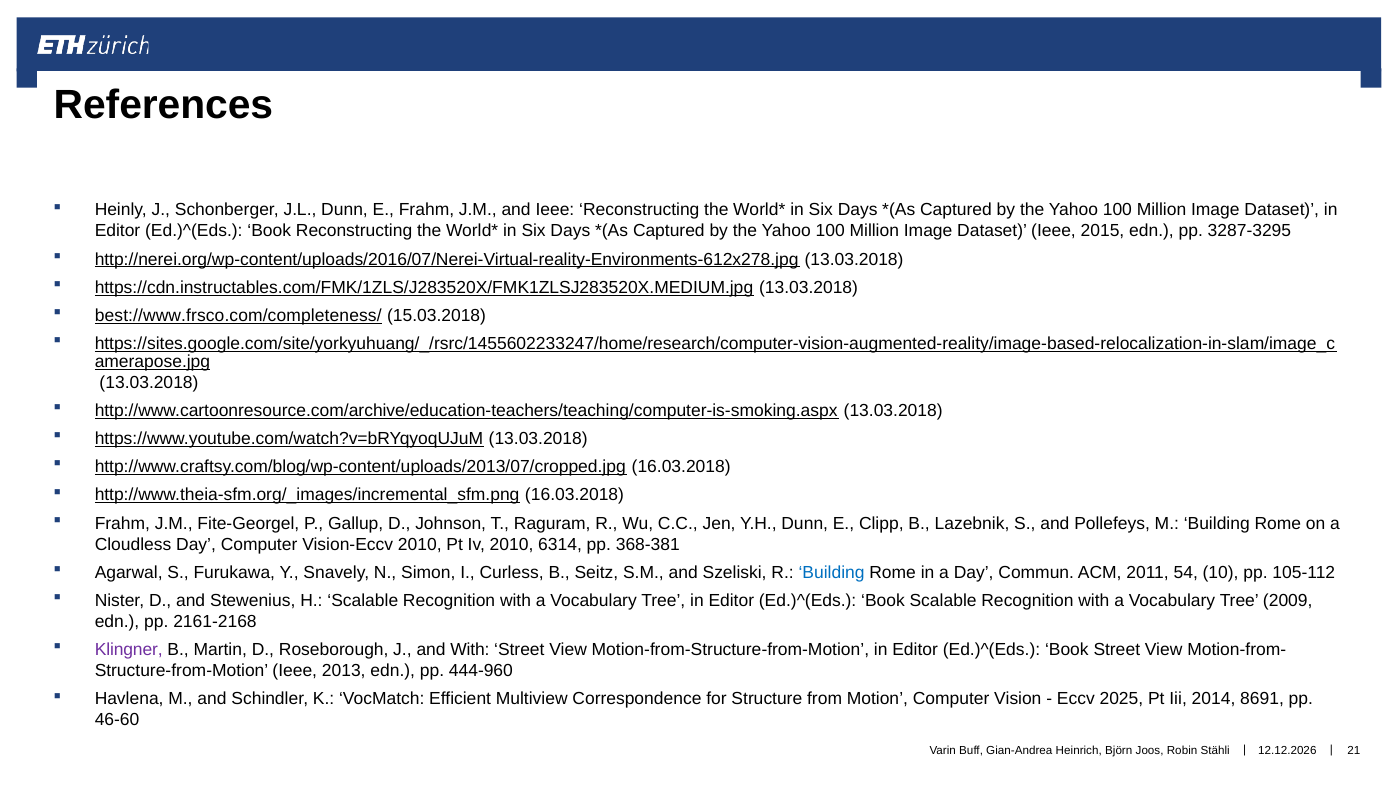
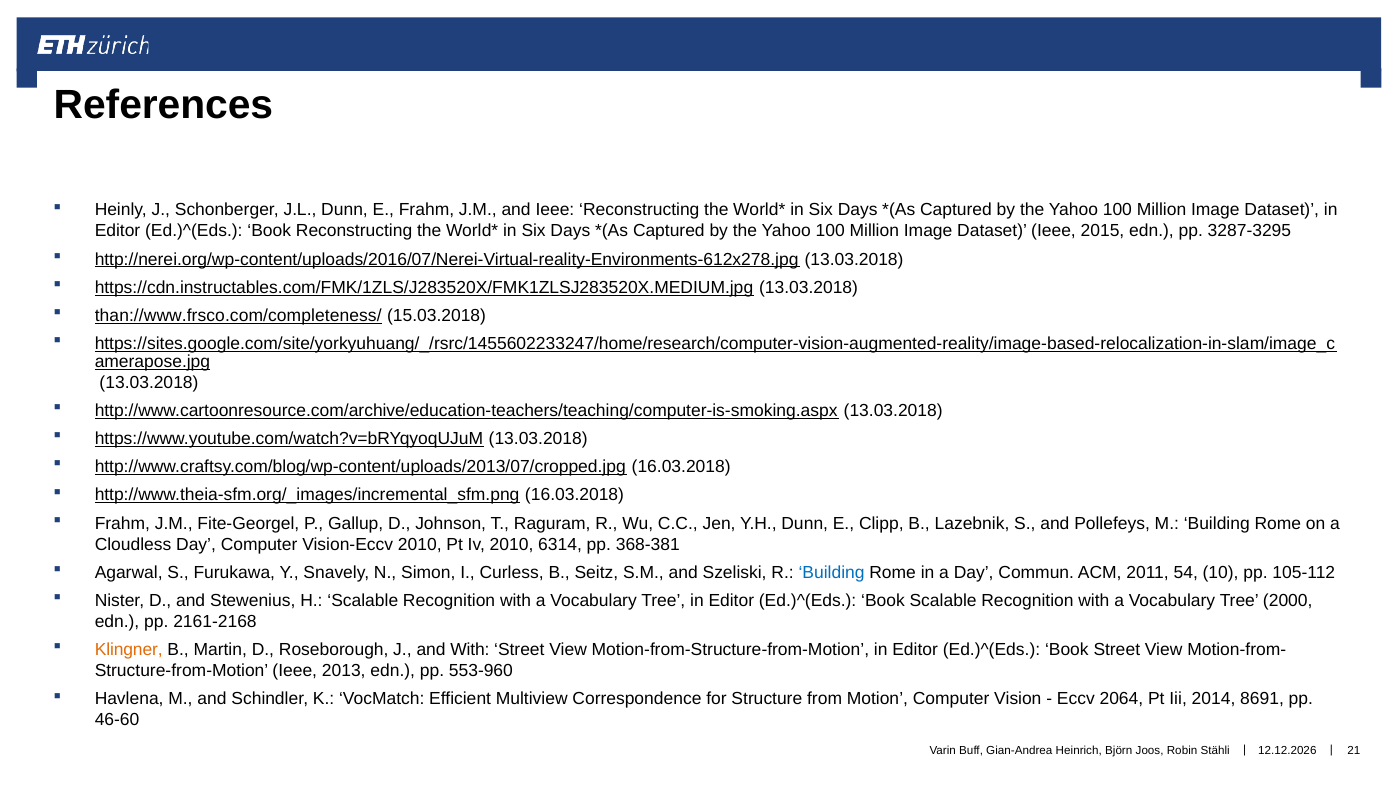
best://www.frsco.com/completeness/: best://www.frsco.com/completeness/ -> than://www.frsco.com/completeness/ (238, 316)
2009: 2009 -> 2000 (1288, 601)
Klingner colour: purple -> orange (129, 651)
444-960: 444-960 -> 553-960 (481, 672)
2025: 2025 -> 2064 (1121, 700)
